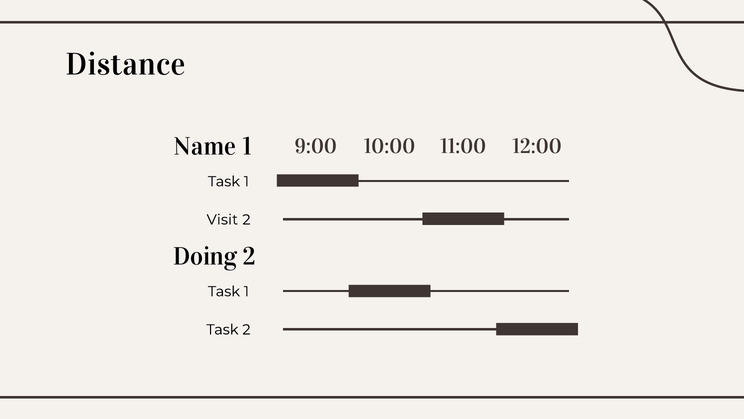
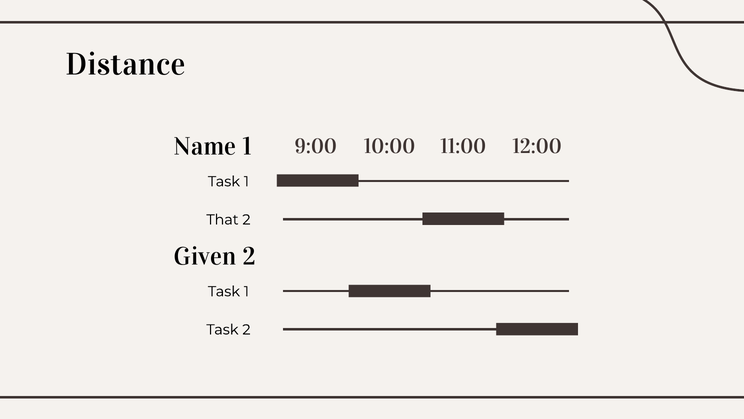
Visit: Visit -> That (222, 219)
Doing: Doing -> Given (205, 256)
